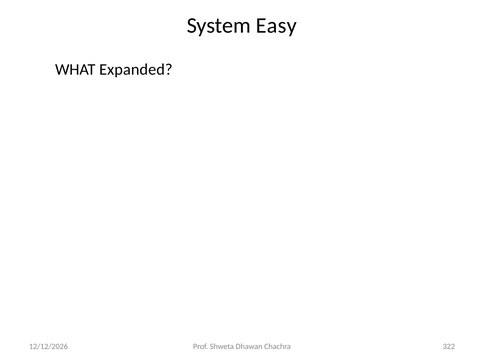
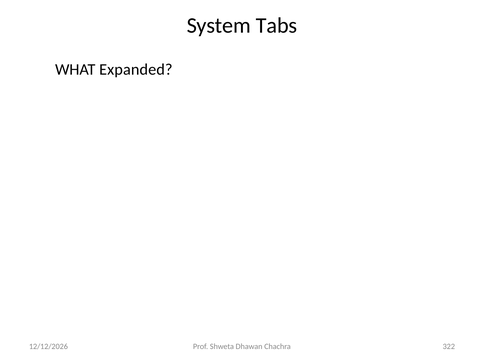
Easy: Easy -> Tabs (277, 25)
